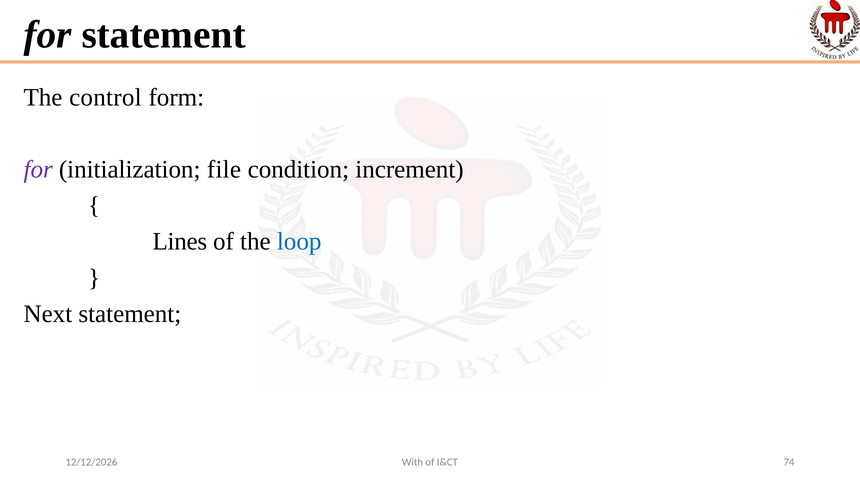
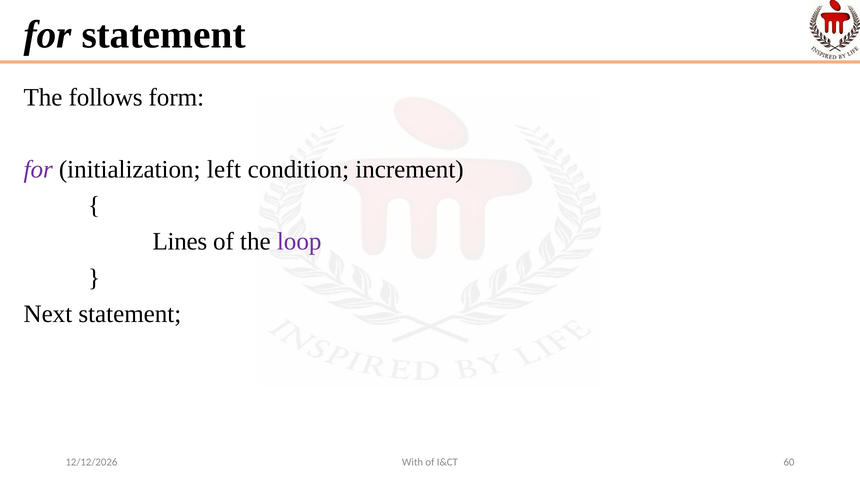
control: control -> follows (106, 97)
file: file -> left (224, 169)
loop colour: blue -> purple (299, 242)
74: 74 -> 60 (789, 462)
